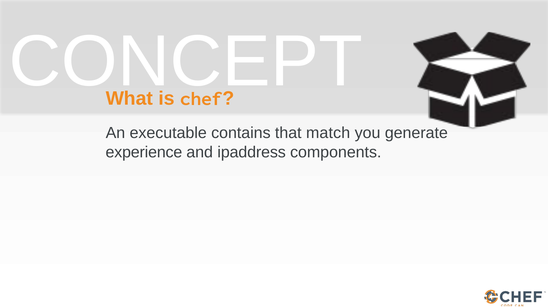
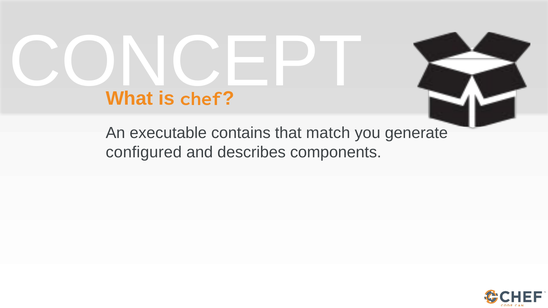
experience: experience -> configured (144, 152)
ipaddress: ipaddress -> describes (252, 152)
